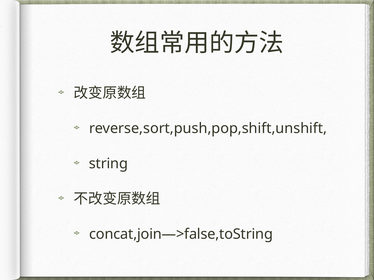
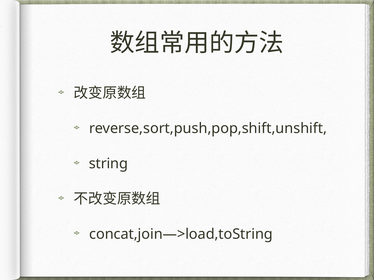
concat,join—>false,toString: concat,join—>false,toString -> concat,join—>load,toString (181, 234)
